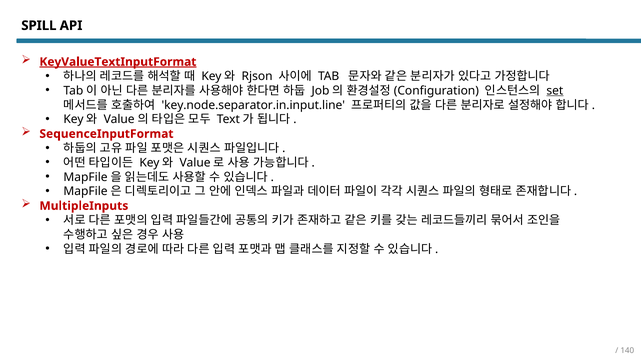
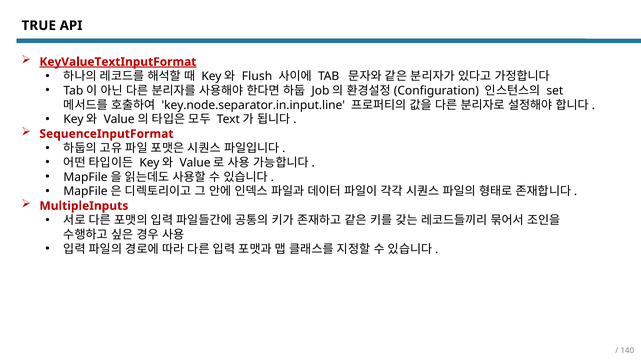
SPILL: SPILL -> TRUE (39, 26)
Rjson: Rjson -> Flush (257, 76)
set underline: present -> none (555, 91)
